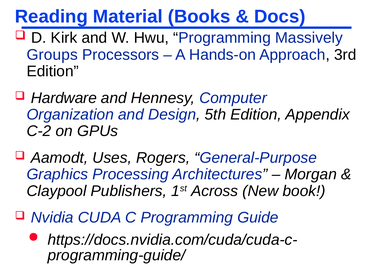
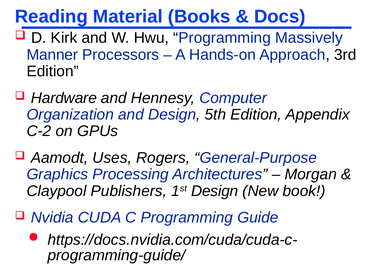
Groups: Groups -> Manner (52, 55)
1st Across: Across -> Design (215, 191)
